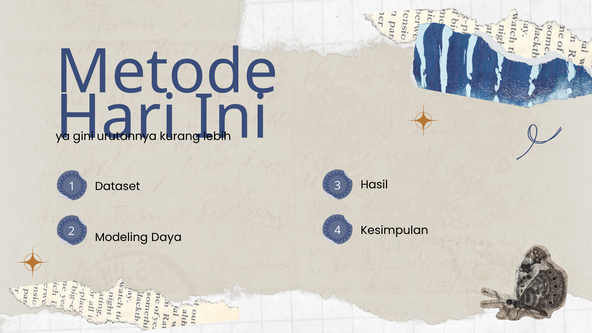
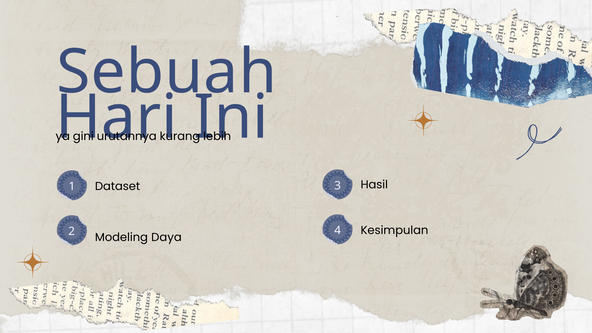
Metode: Metode -> Sebuah (167, 72)
